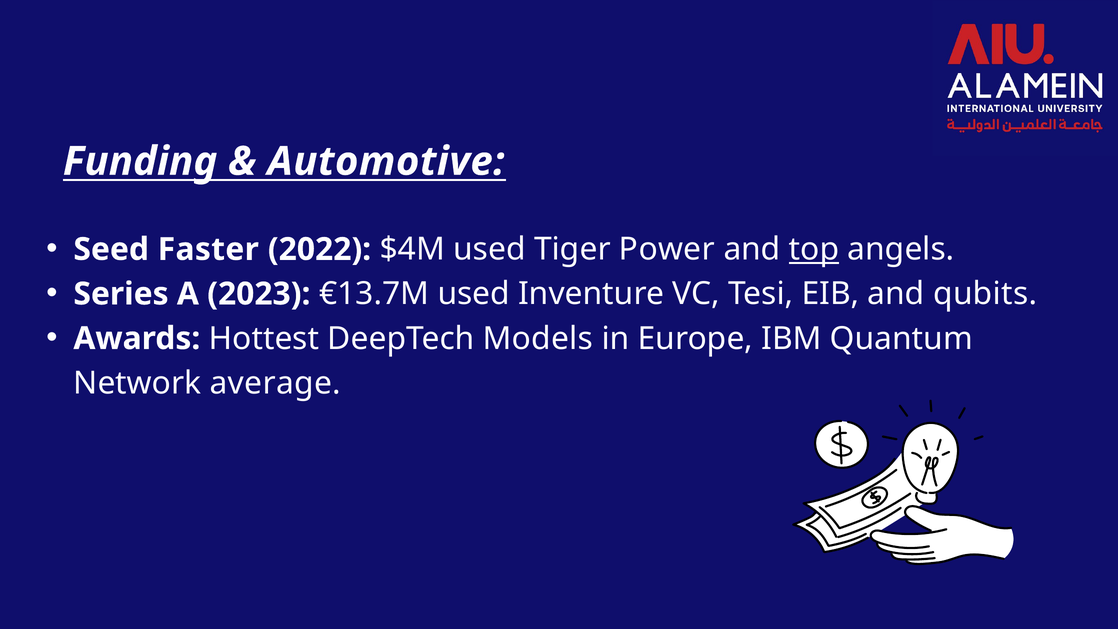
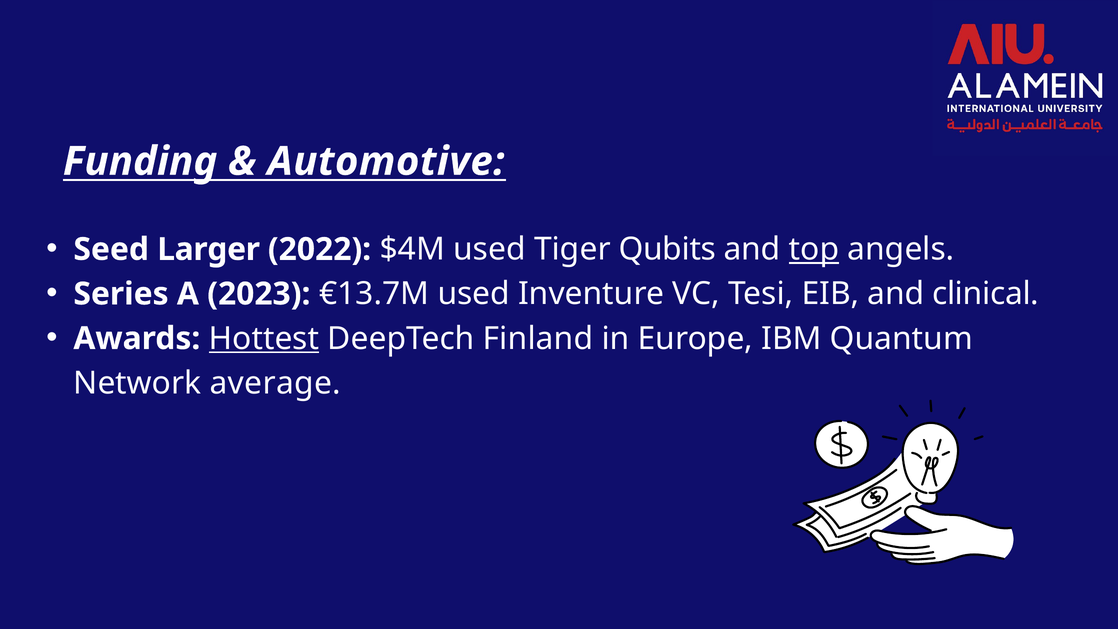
Faster: Faster -> Larger (209, 249)
Power: Power -> Qubits (667, 249)
qubits: qubits -> clinical (986, 294)
Hottest underline: none -> present (264, 338)
Models: Models -> Finland (538, 338)
